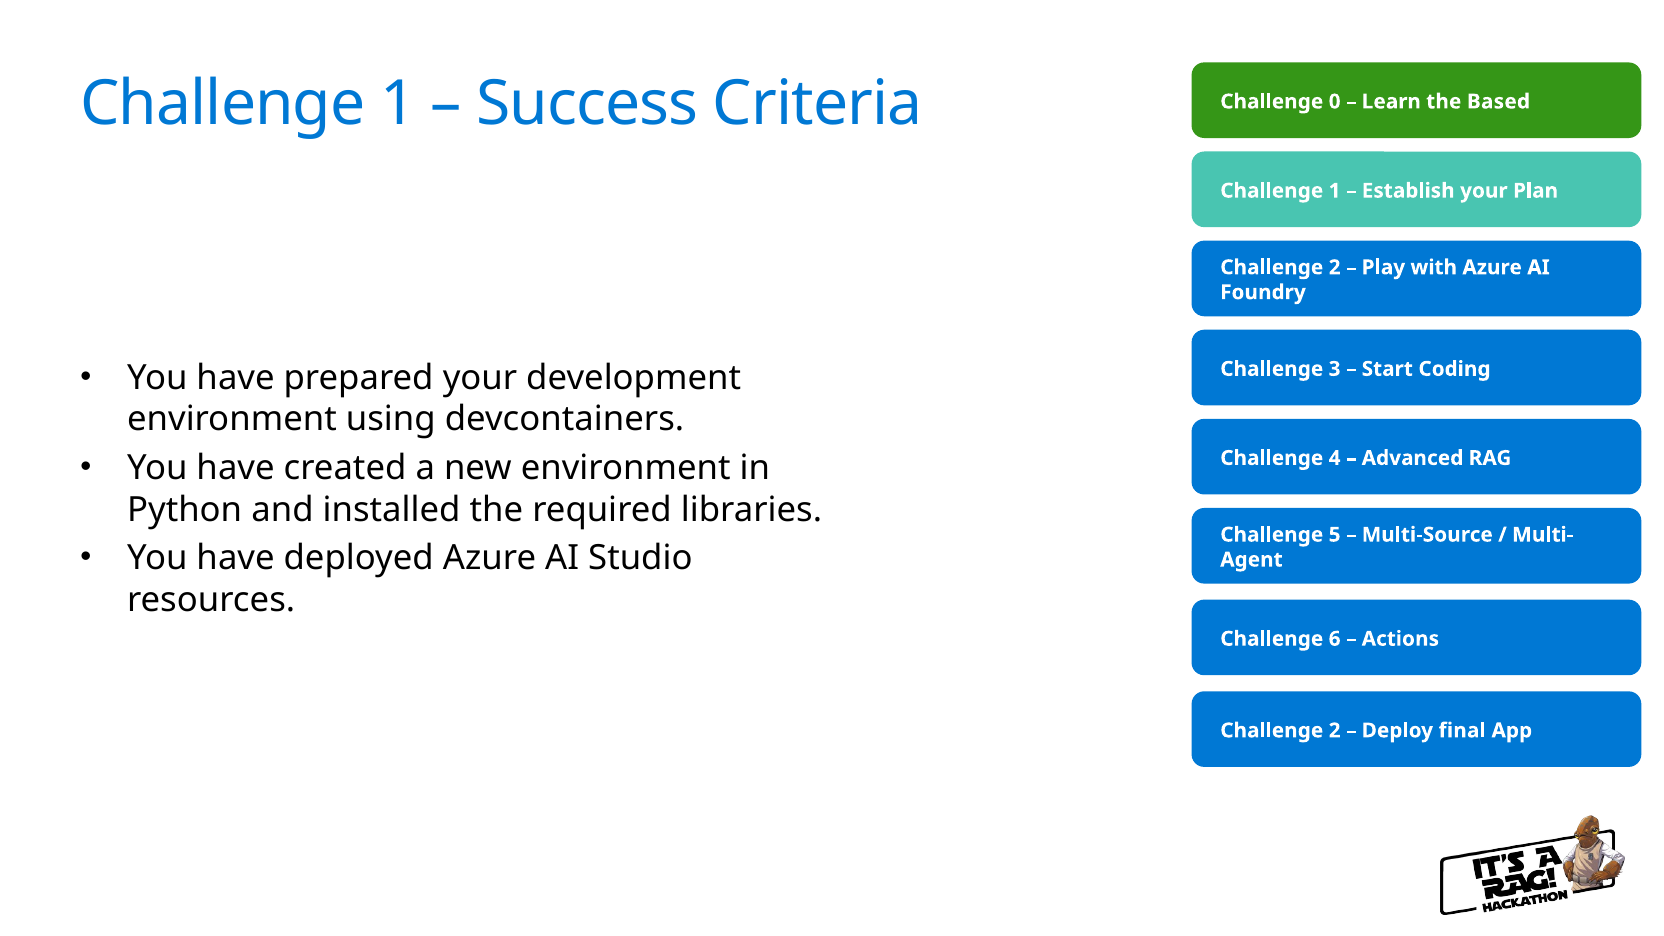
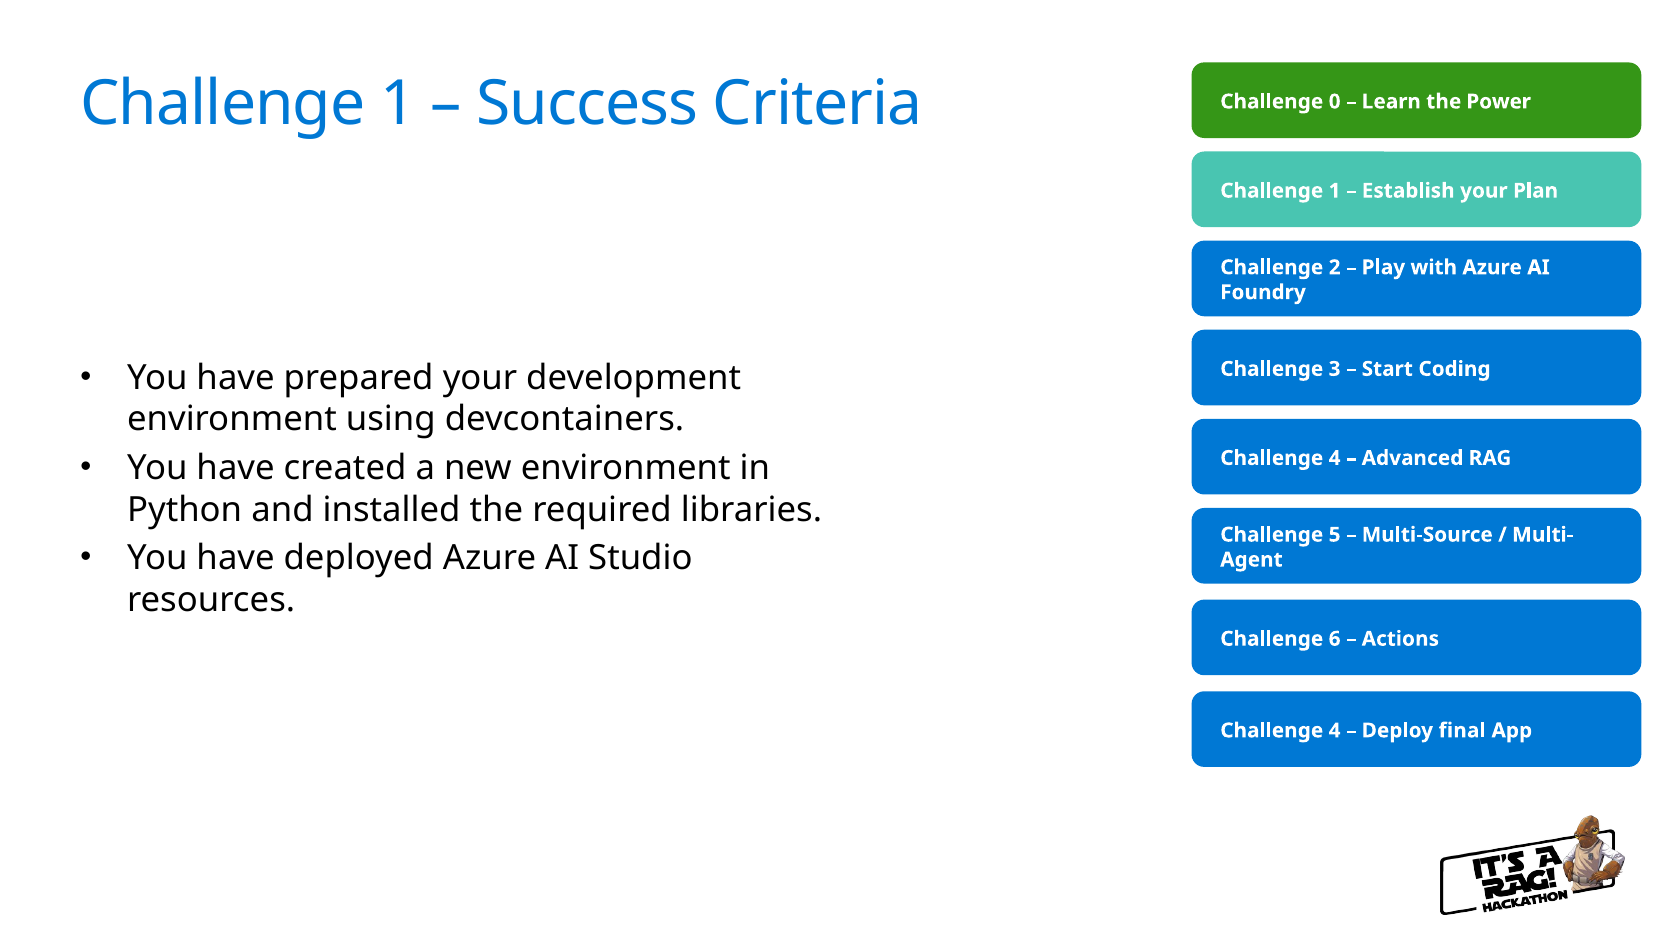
Based: Based -> Power (1499, 102)
2: 2 -> 4 (1335, 731)
